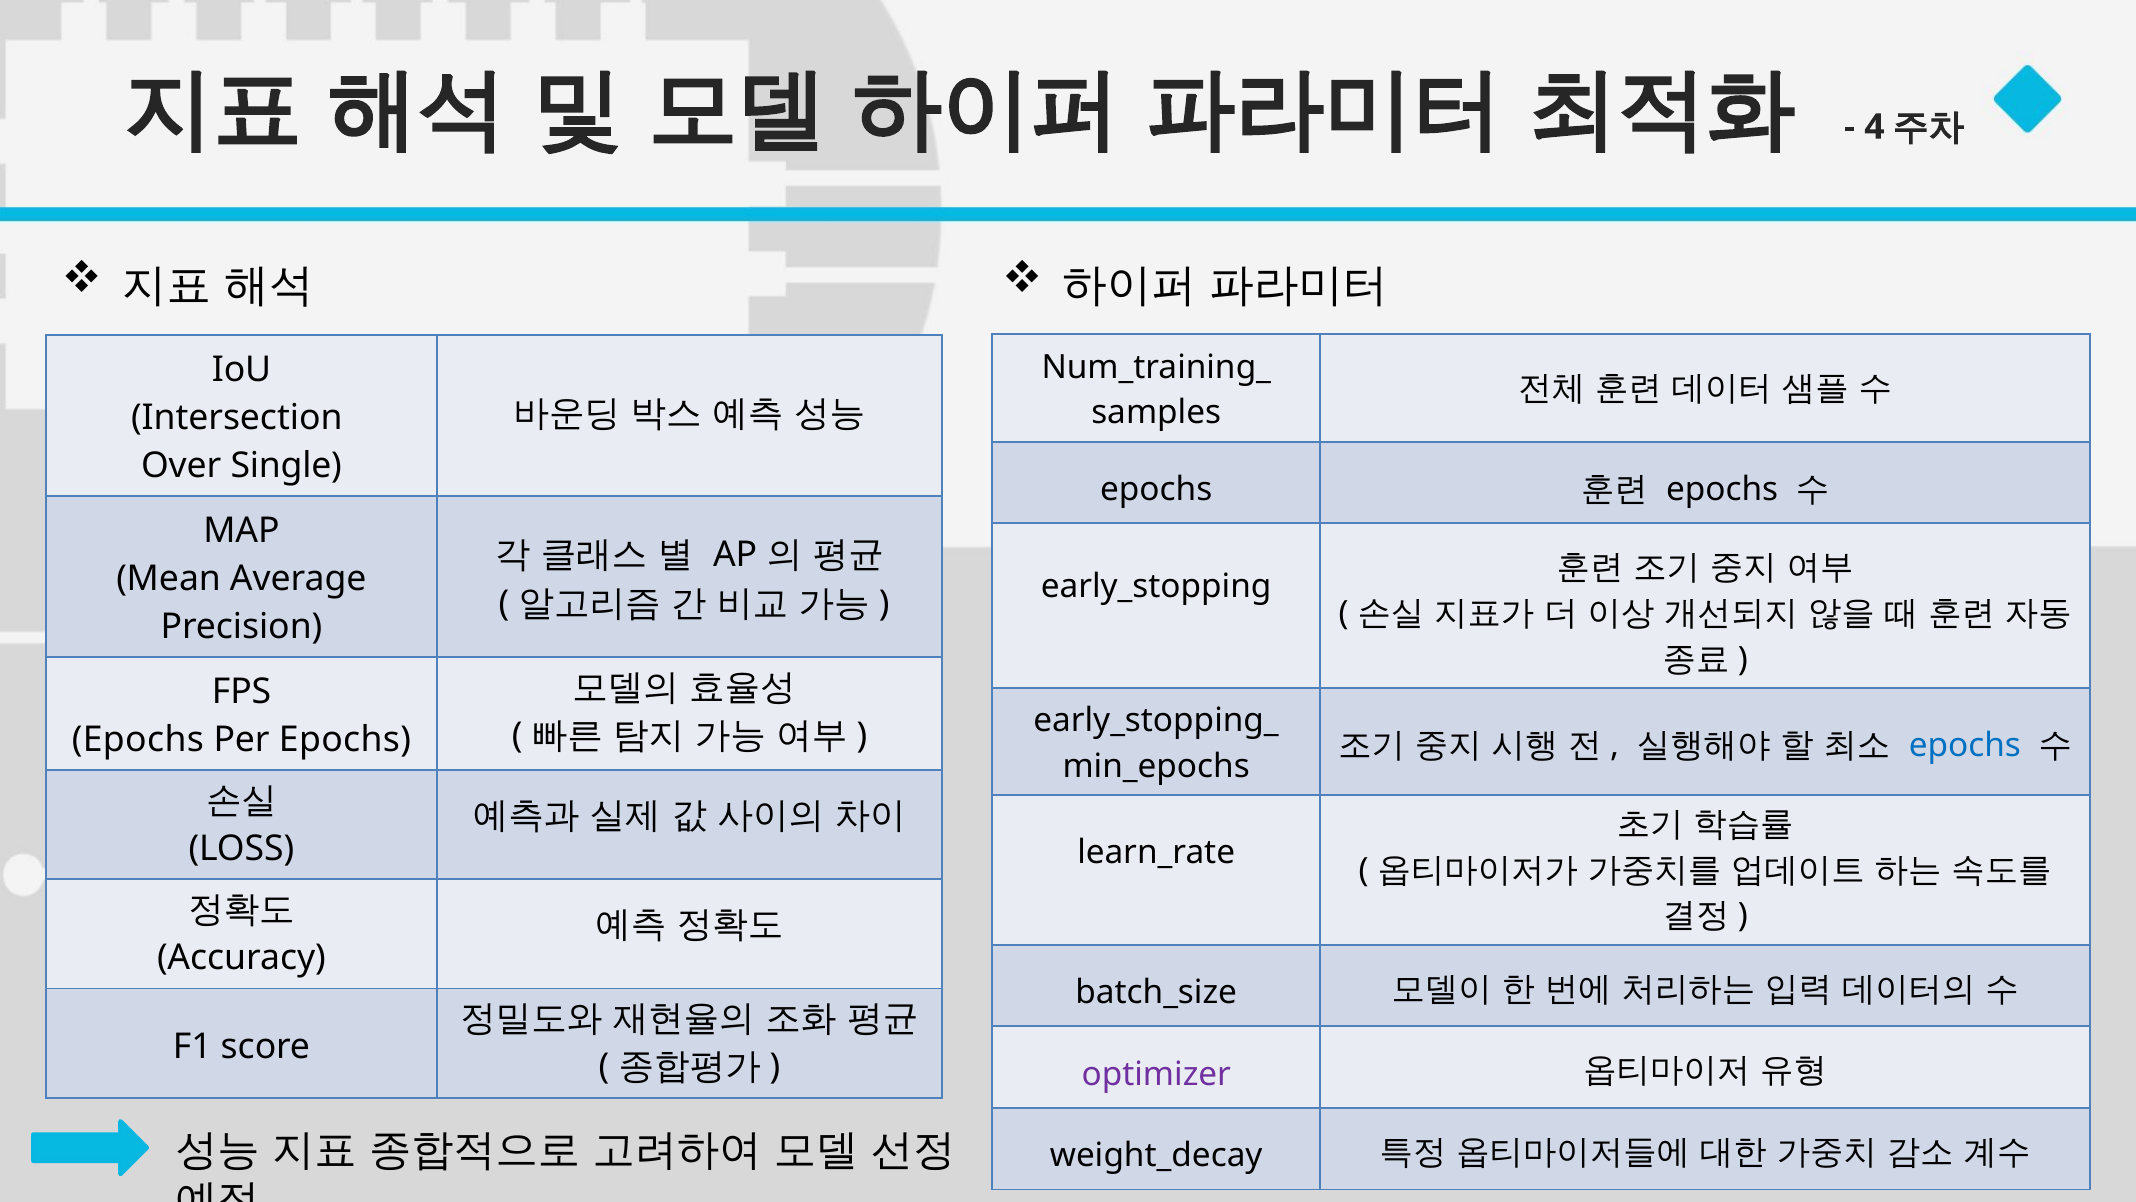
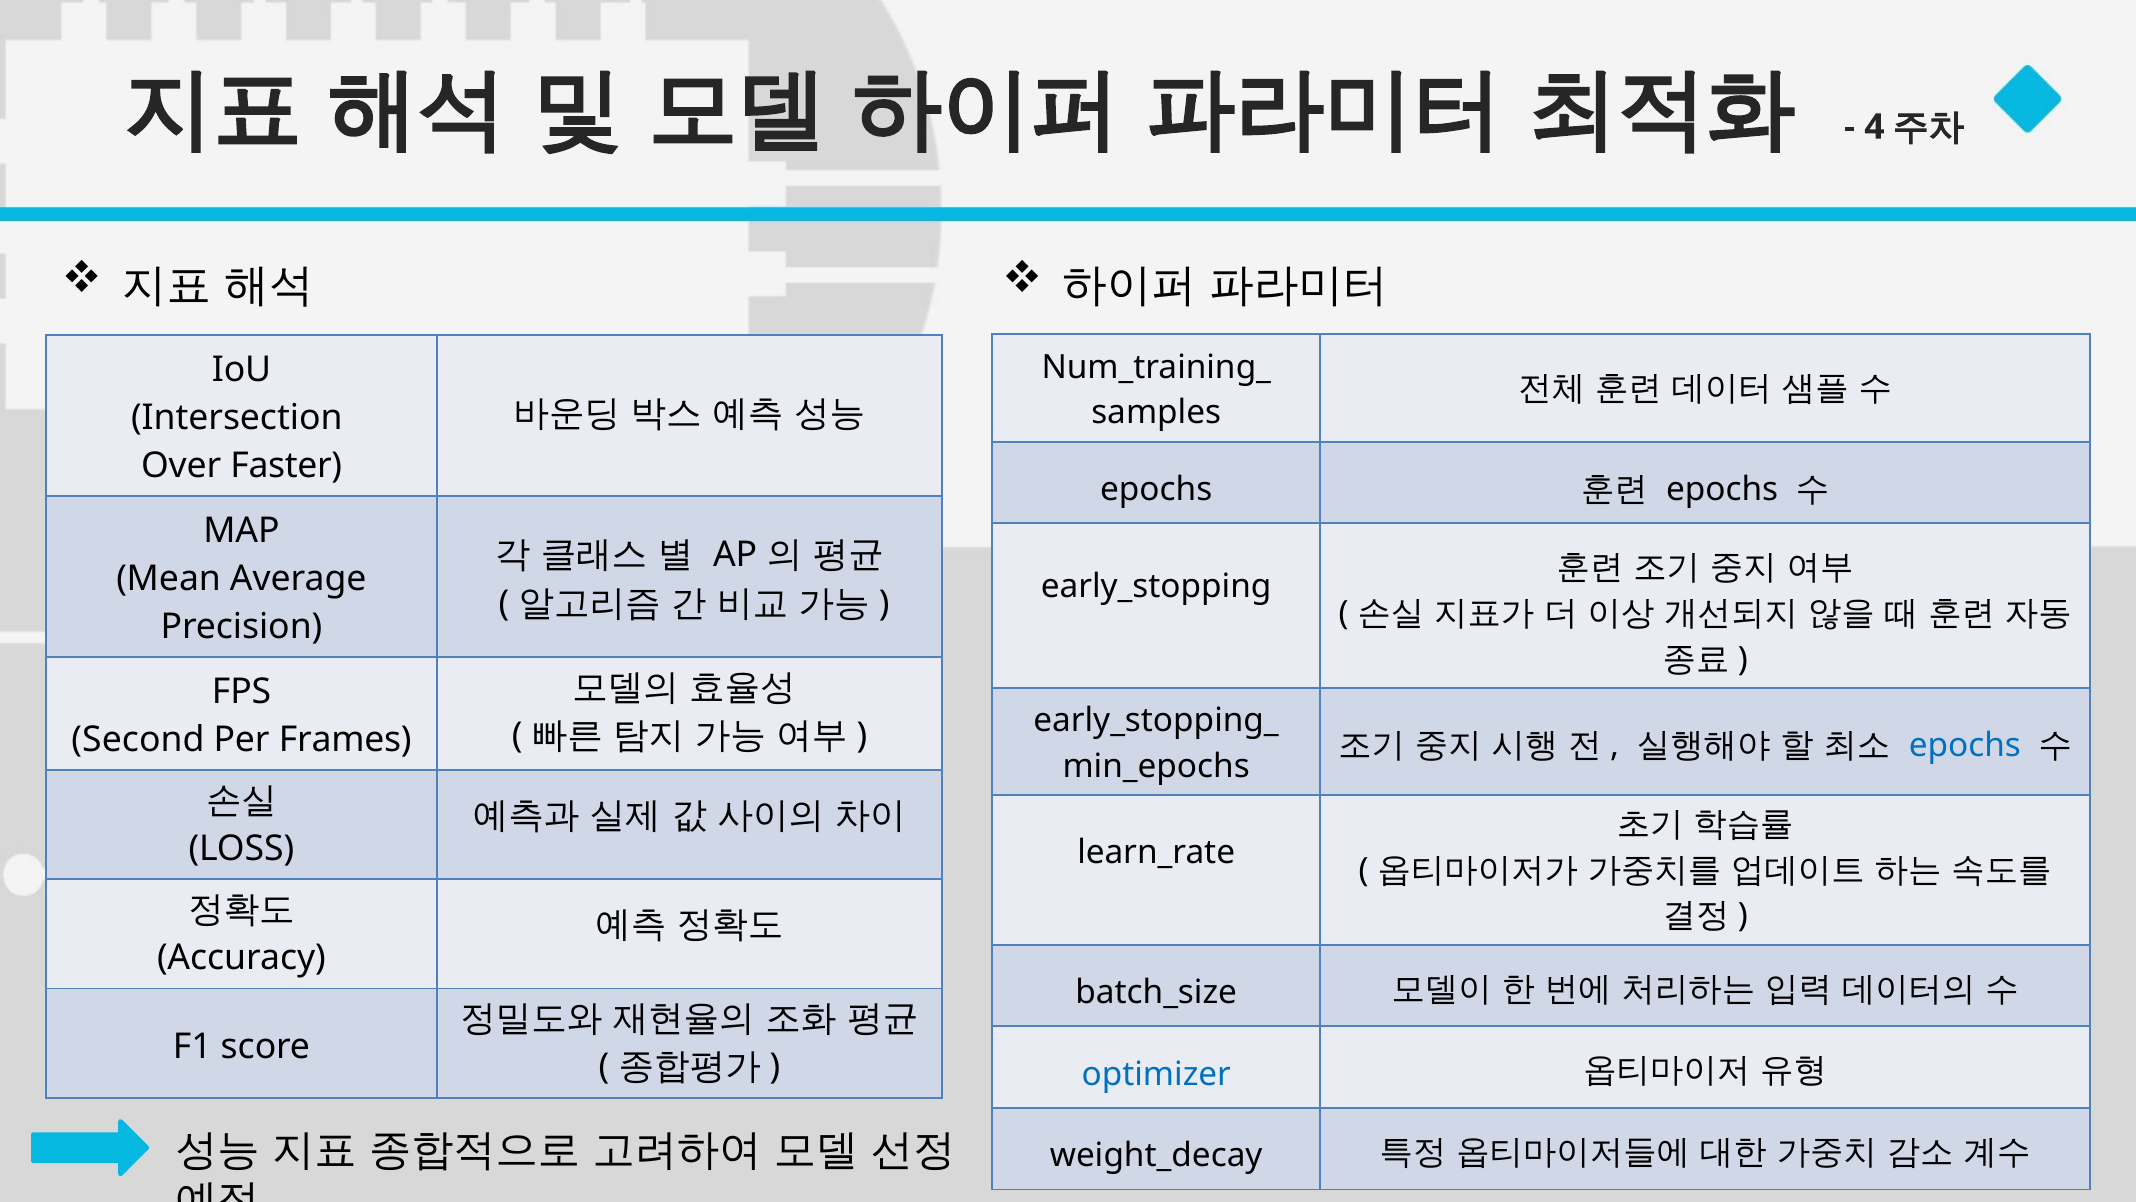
Single: Single -> Faster (286, 466)
Epochs: Epochs -> Second (138, 740)
Per Epochs: Epochs -> Frames (345, 740)
optimizer colour: purple -> blue (1156, 1074)
